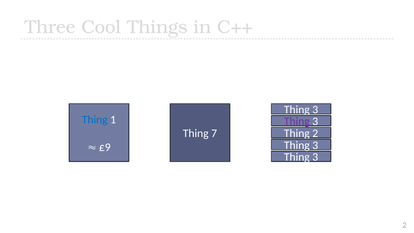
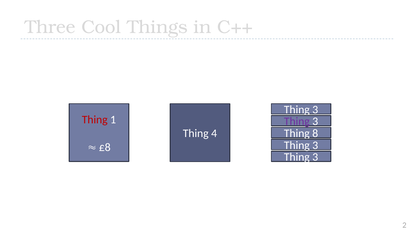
Thing colour: blue -> red (95, 120)
Thing 2: 2 -> 8 (315, 133)
7: 7 -> 4 (214, 133)
£9: £9 -> £8 (105, 147)
